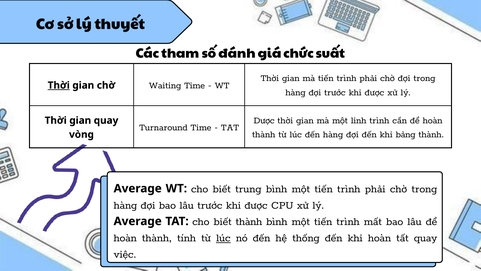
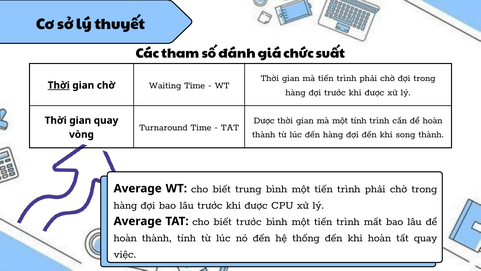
một linh: linh -> tính (359, 120)
bảng: bảng -> song (405, 134)
biết thành: thành -> trước (249, 221)
lúc underline: present -> none (223, 237)
